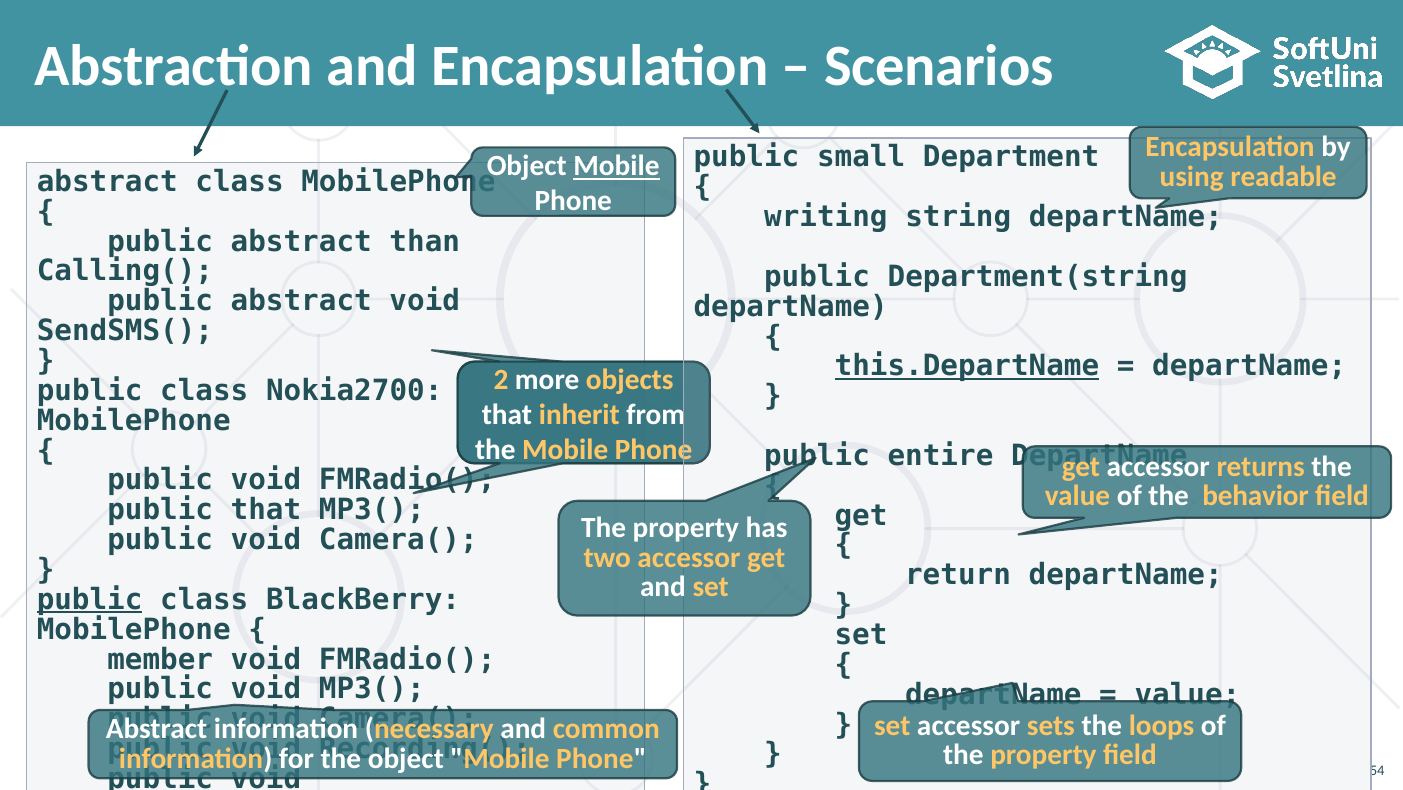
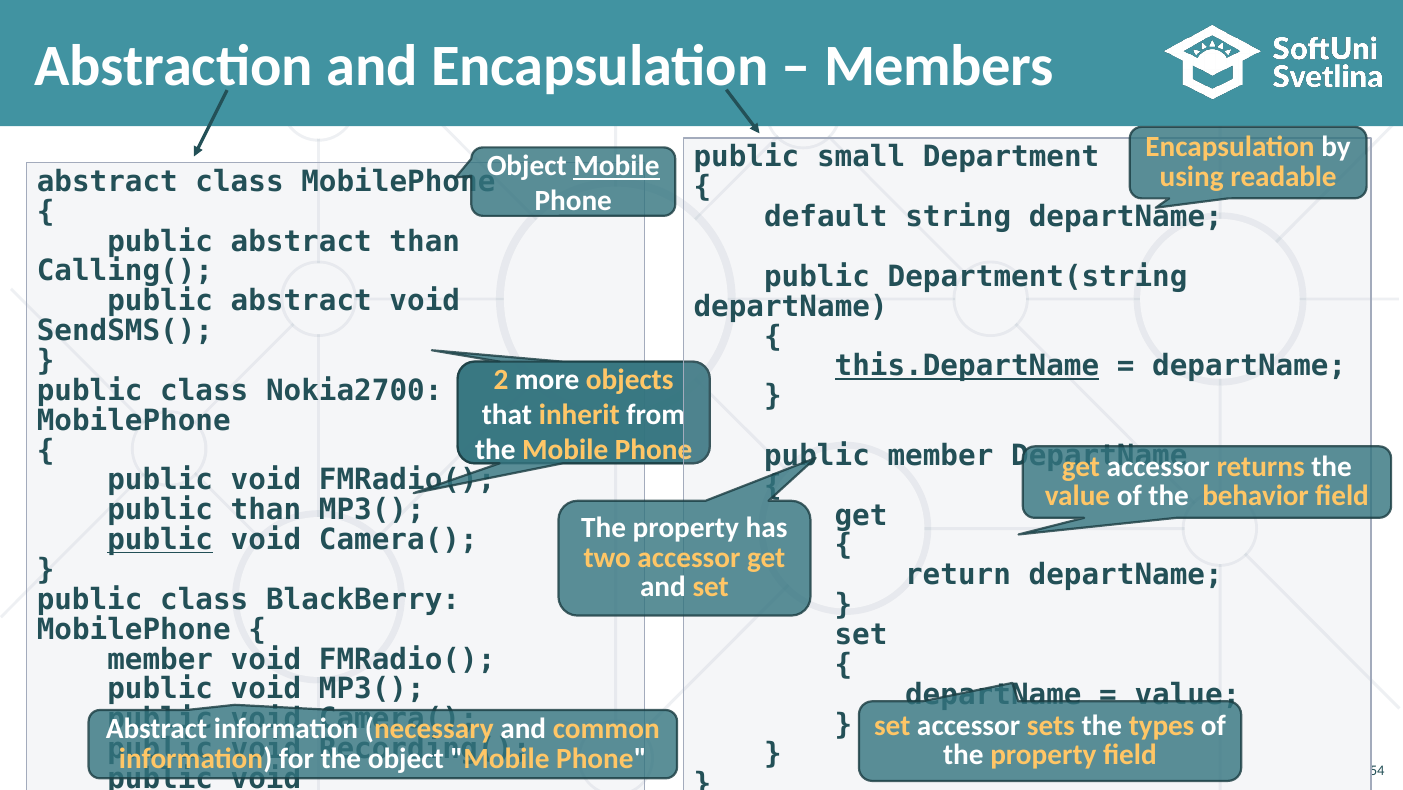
Scenarios: Scenarios -> Members (939, 66)
writing: writing -> default (826, 217)
entire: entire -> member (940, 455)
public that: that -> than (266, 510)
public underline: none -> present (160, 540)
public underline: present -> none (90, 599)
loops: loops -> types (1162, 725)
